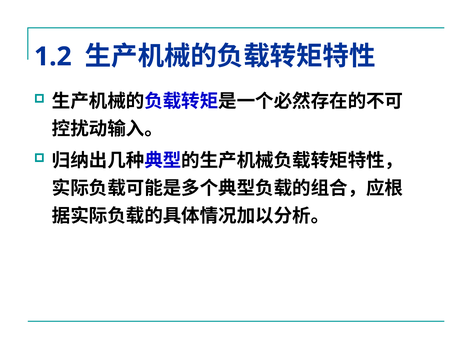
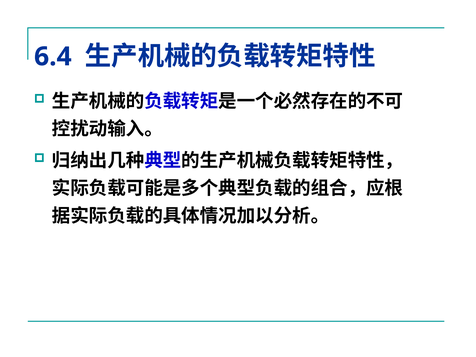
1.2: 1.2 -> 6.4 (53, 57)
